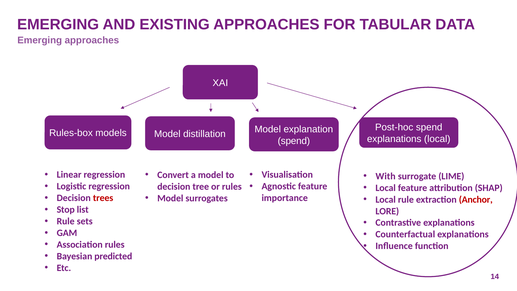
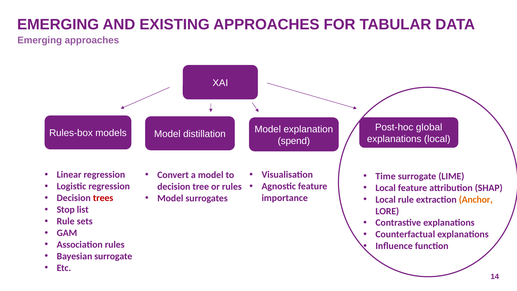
Post-hoc spend: spend -> global (429, 127)
With: With -> Time (386, 176)
Anchor colour: red -> orange (476, 199)
Bayesian predicted: predicted -> surrogate (113, 256)
